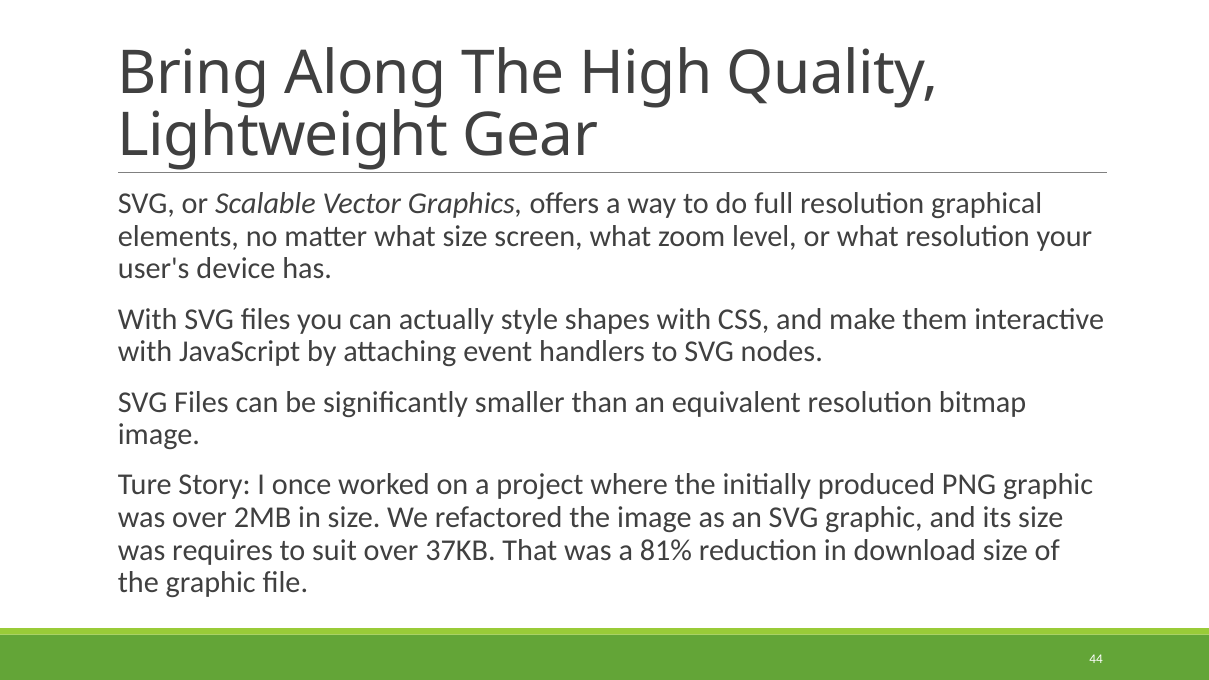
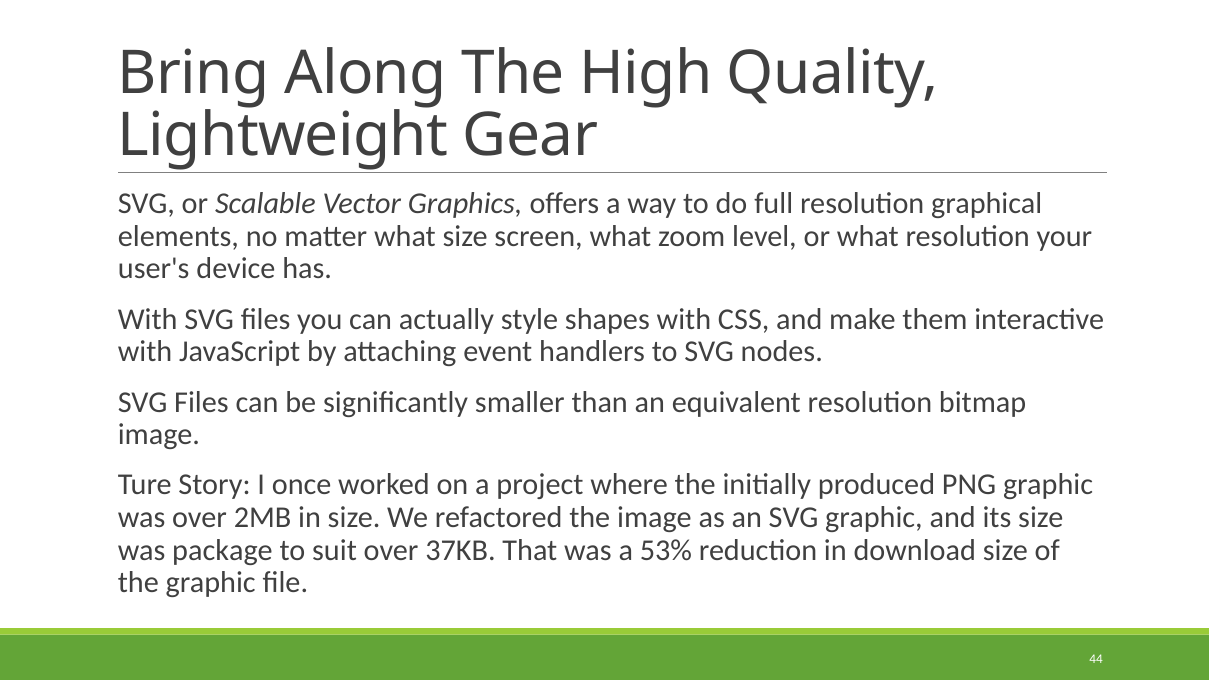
requires: requires -> package (222, 550)
81%: 81% -> 53% (666, 550)
